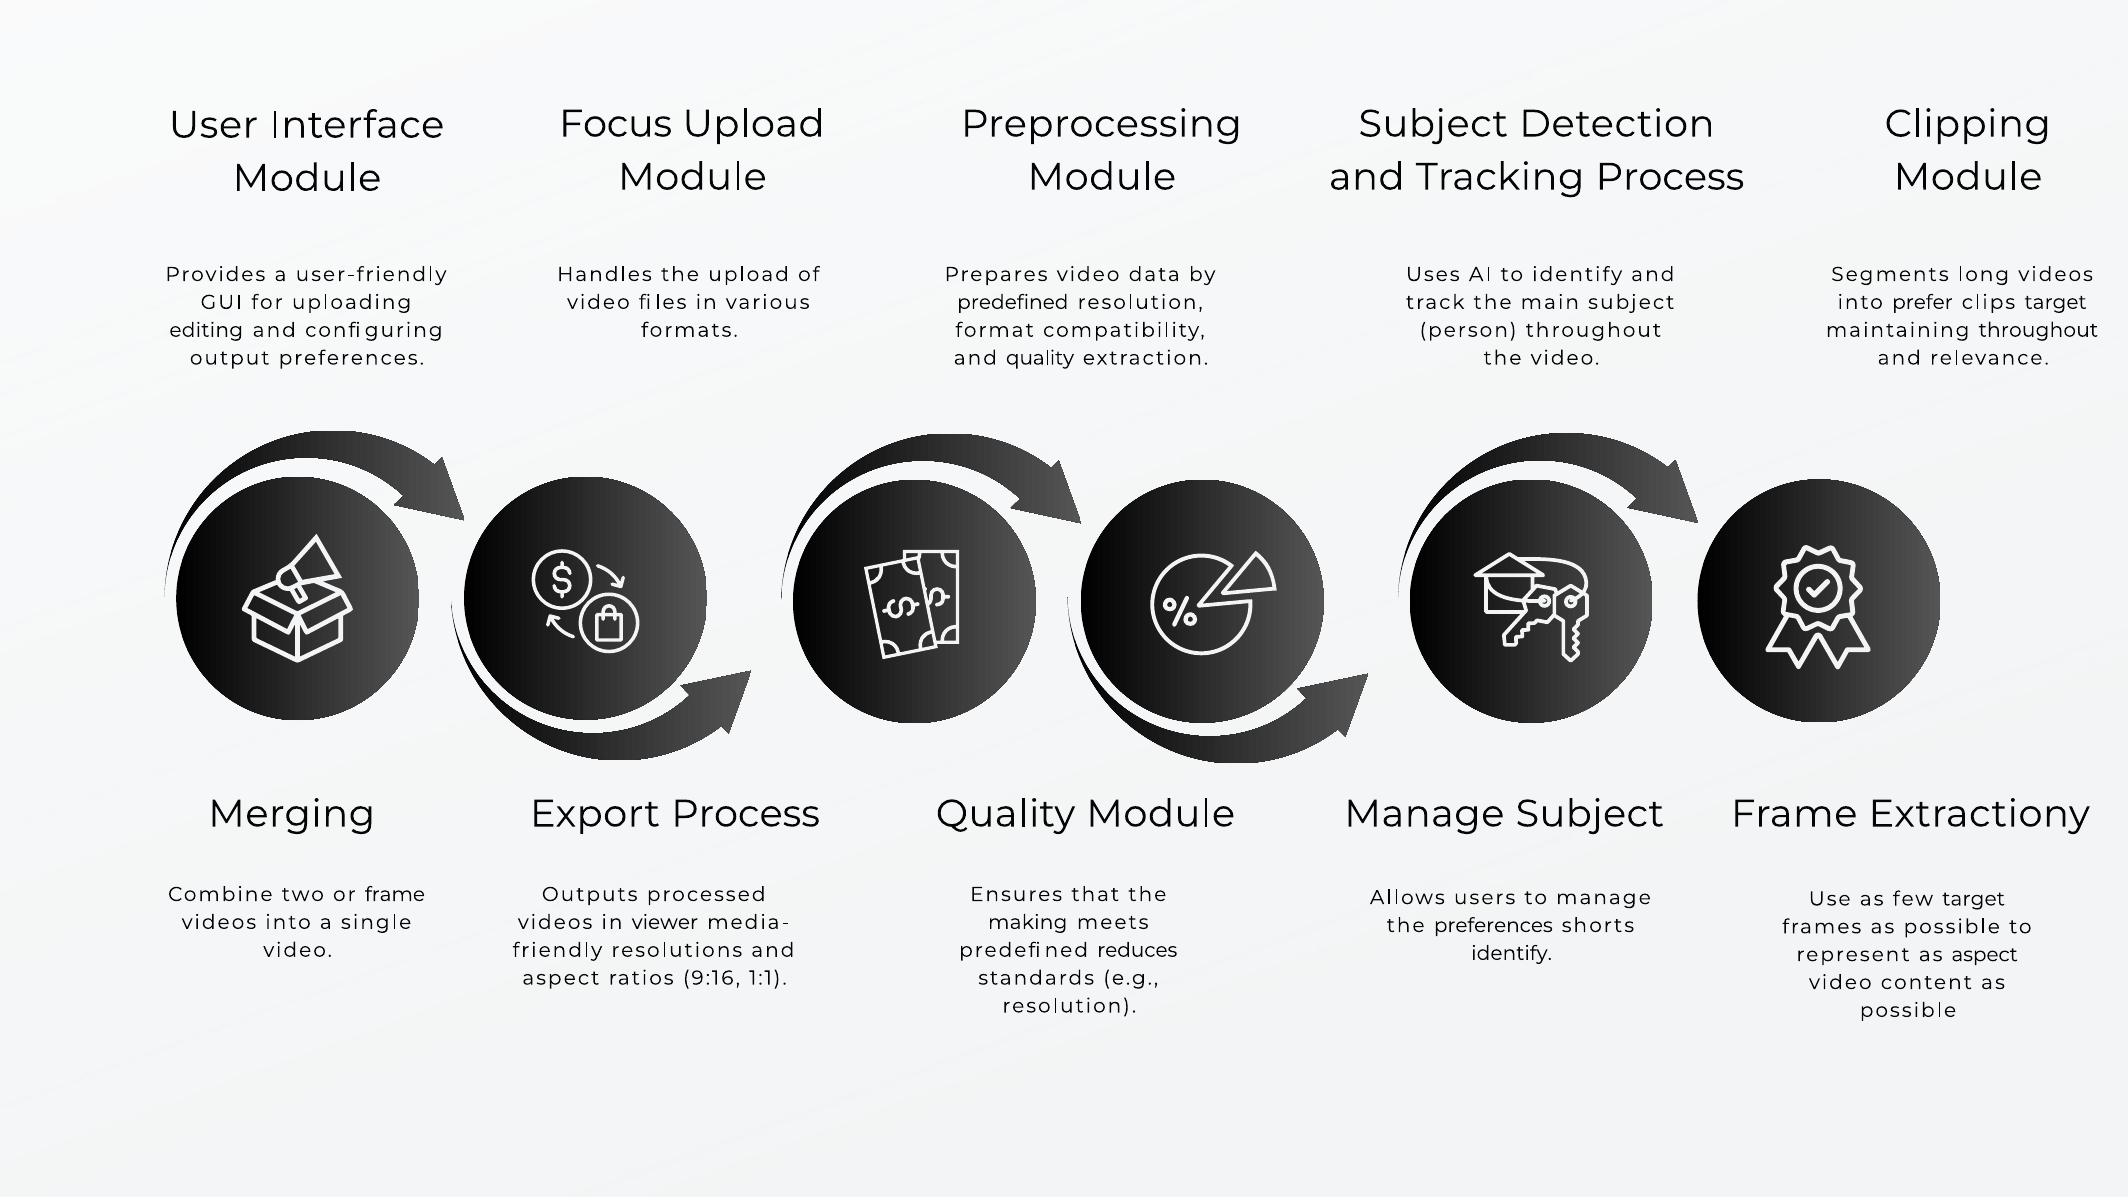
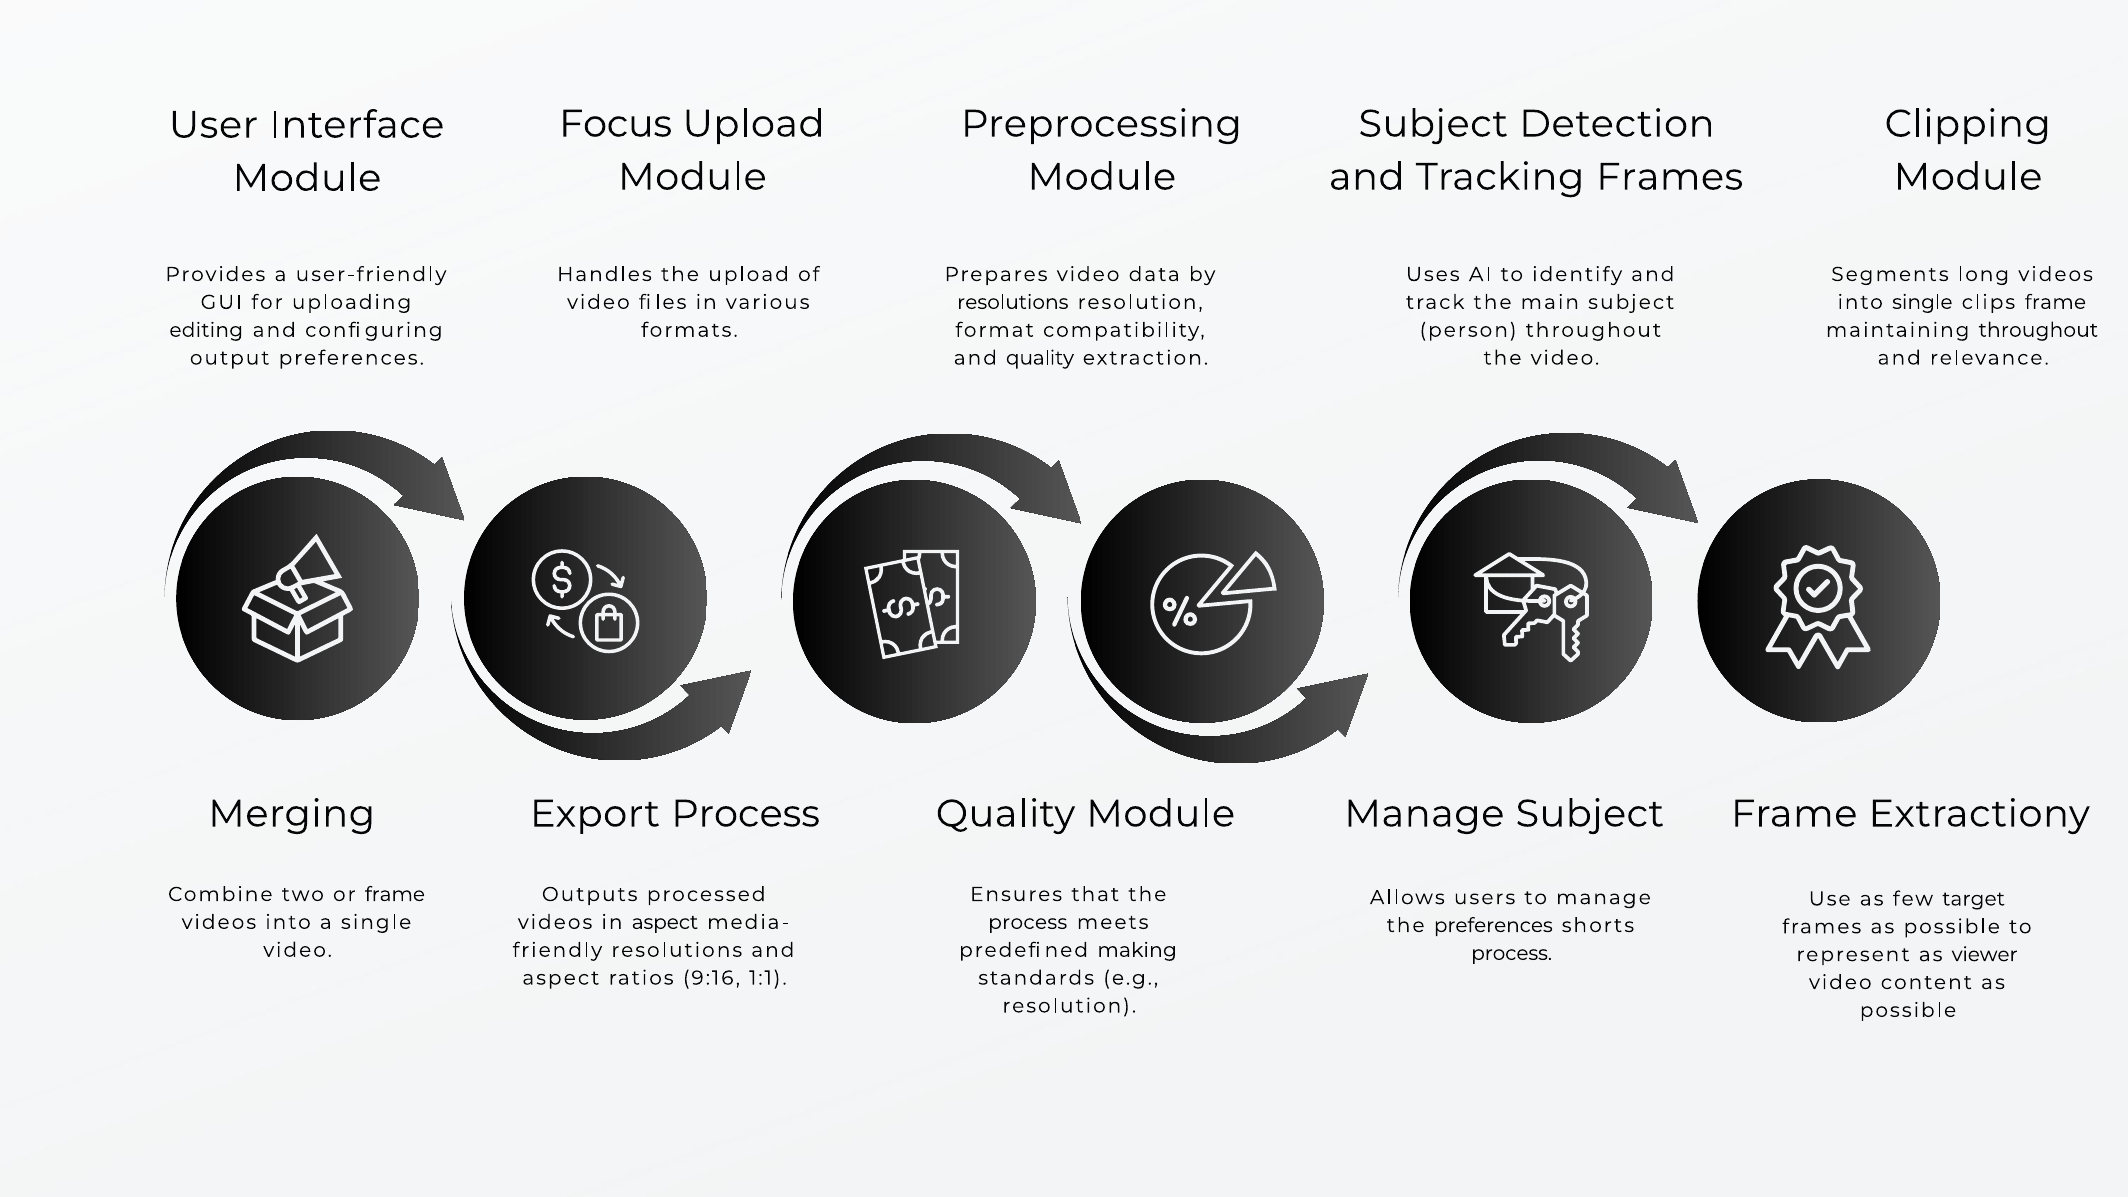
Tracking Process: Process -> Frames (1670, 177)
into prefer: prefer -> single (1922, 302)
clips target: target -> frame (2055, 302)
predefined: predefined -> resolutions (1013, 302)
in viewer: viewer -> aspect (665, 922)
making: making -> process (1028, 922)
reduces: reduces -> making (1137, 950)
identify: identify -> process (1512, 953)
as aspect: aspect -> viewer (1985, 955)
